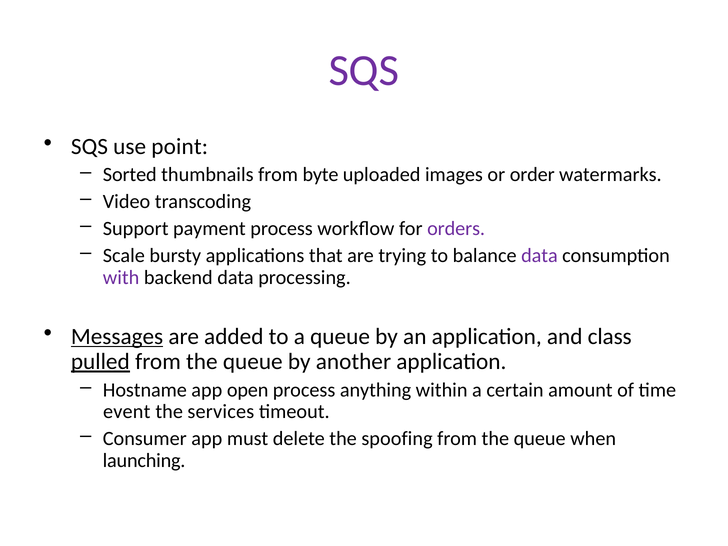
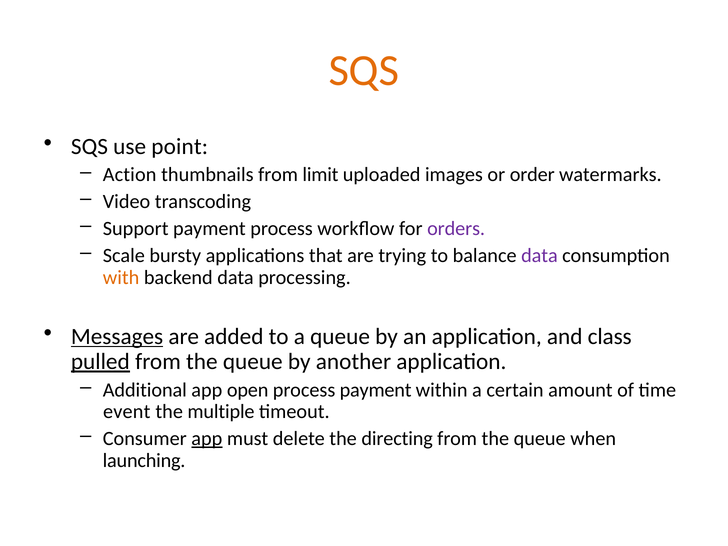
SQS colour: purple -> orange (364, 70)
Sorted: Sorted -> Action (130, 175)
byte: byte -> limit (320, 175)
with colour: purple -> orange (121, 277)
Hostname: Hostname -> Additional (145, 390)
process anything: anything -> payment (376, 390)
services: services -> multiple (221, 412)
app underline: none -> present (207, 439)
spoofing: spoofing -> directing (397, 439)
